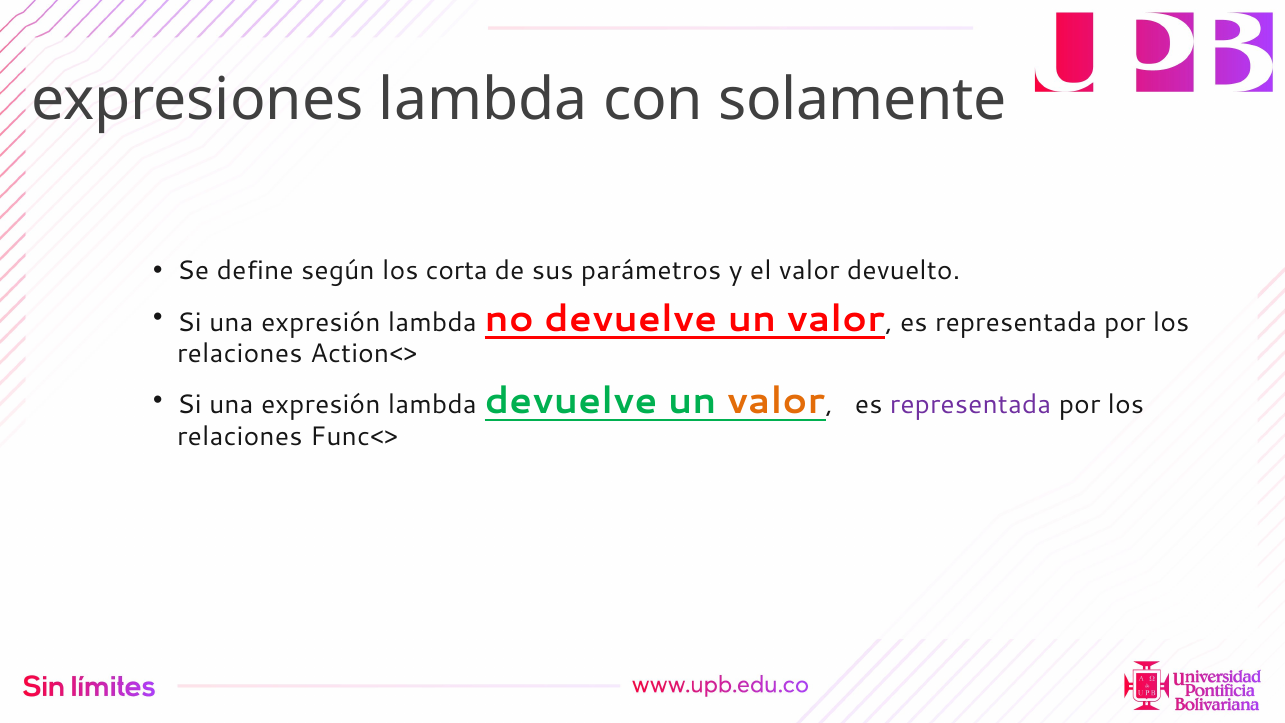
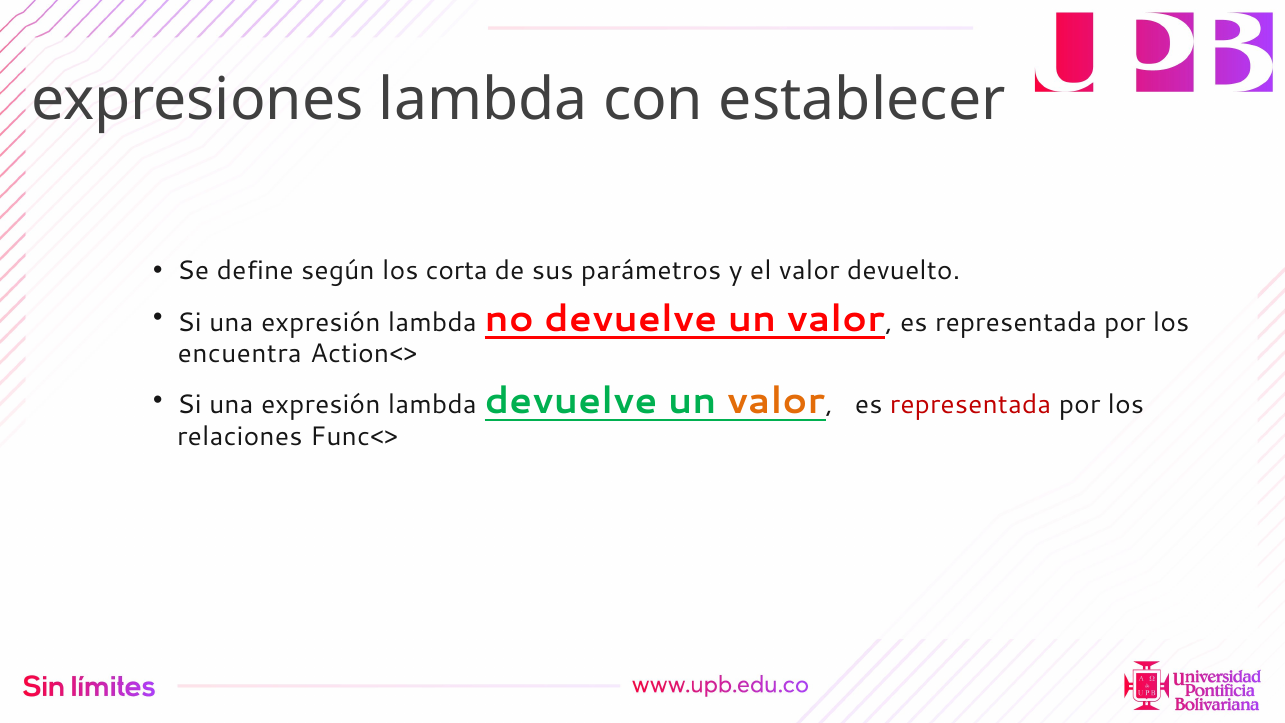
solamente: solamente -> establecer (862, 100)
relaciones: relaciones -> encuentra (240, 353)
representada colour: purple -> red (971, 405)
